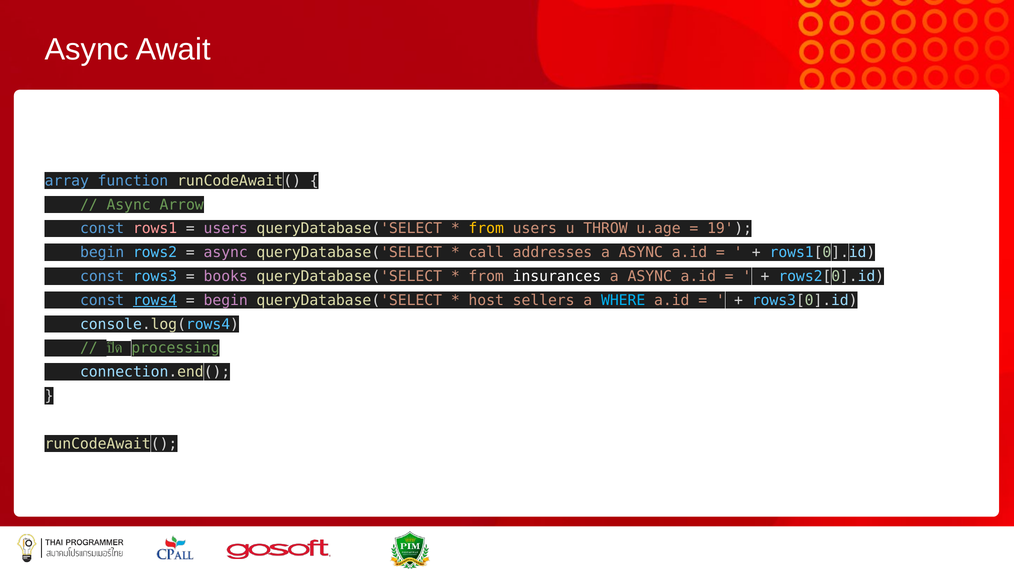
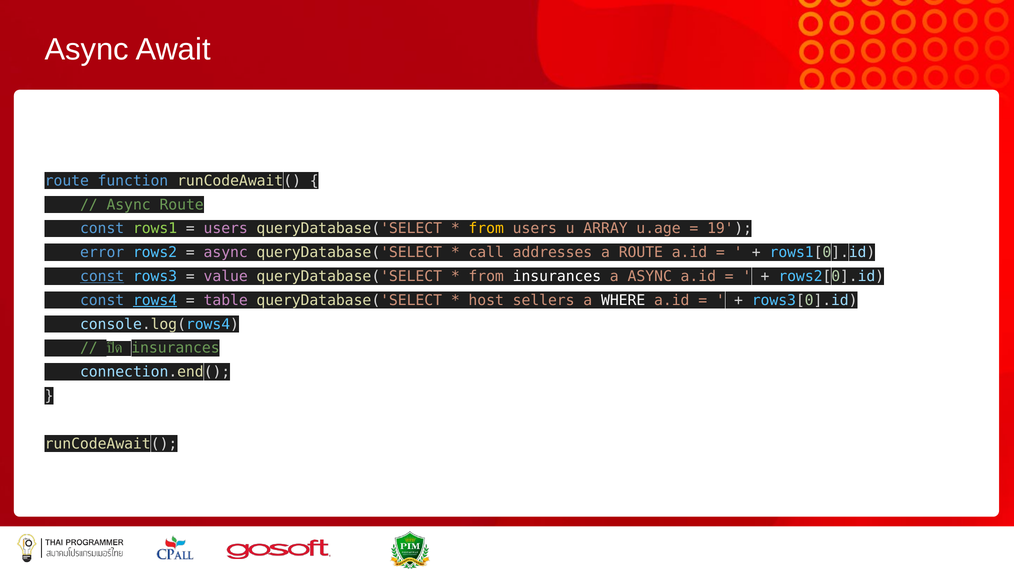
array: array -> route (67, 181)
Async Arrow: Arrow -> Route (182, 205)
rows1 colour: pink -> light green (155, 229)
THROW: THROW -> ARRAY (606, 229)
begin: begin -> error (102, 253)
addresses a ASYNC: ASYNC -> ROUTE (641, 253)
const underline: none -> present (102, 277)
books: books -> value (226, 277)
begin: begin -> table (226, 300)
WHERE colour: light blue -> white (623, 300)
processing: processing -> insurances (175, 348)
